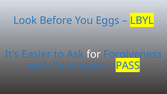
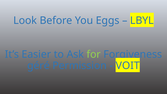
for colour: white -> light green (94, 54)
wich: wich -> géré (38, 66)
PASS: PASS -> VOIT (128, 66)
